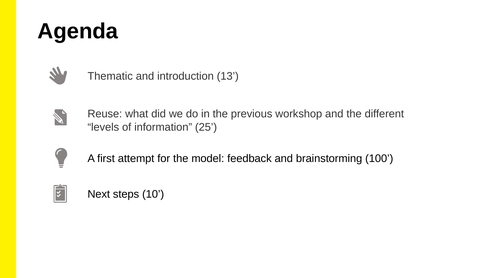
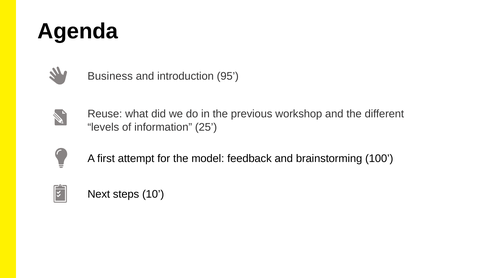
Thematic: Thematic -> Business (110, 76)
13: 13 -> 95 (228, 76)
